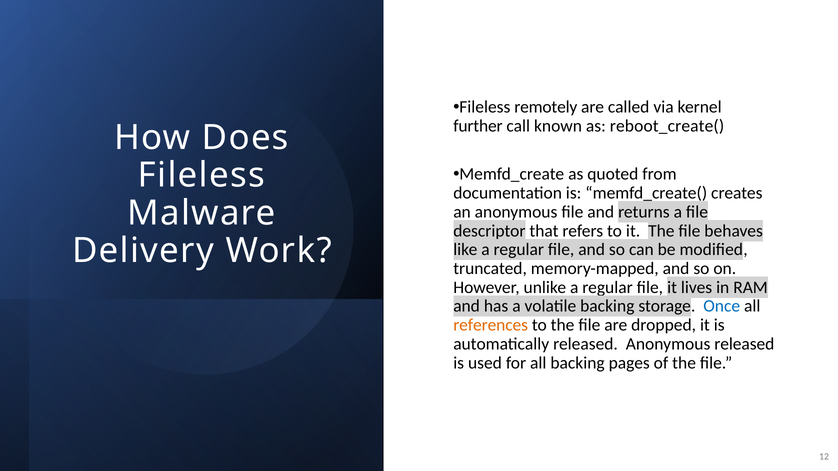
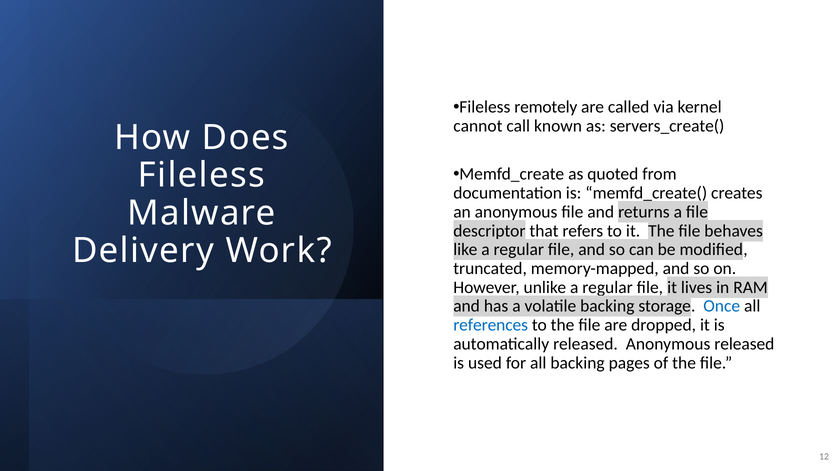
further: further -> cannot (478, 126)
reboot_create(: reboot_create( -> servers_create( (667, 126)
references colour: orange -> blue (491, 325)
